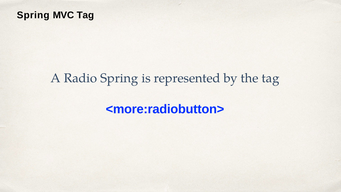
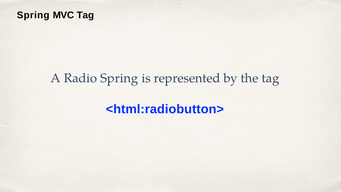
<more:radiobutton>: <more:radiobutton> -> <html:radiobutton> (165, 109)
